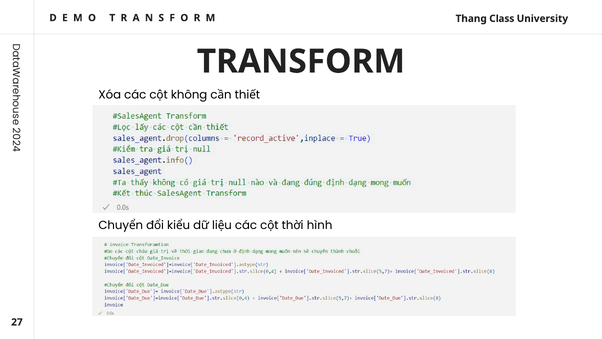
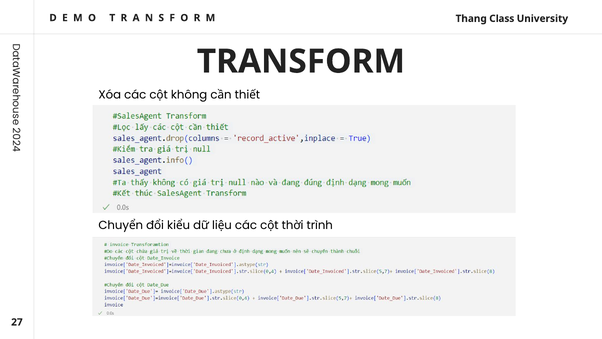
hình: hình -> trình (320, 225)
